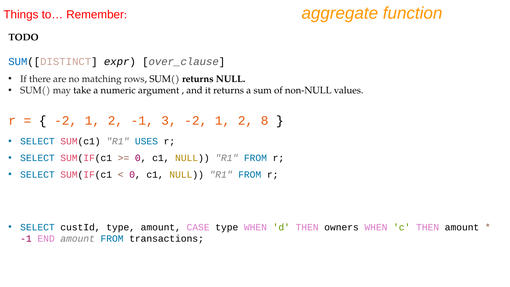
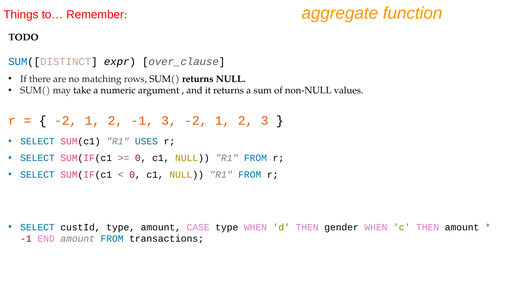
2 8: 8 -> 3 (265, 121)
owners: owners -> gender (342, 227)
